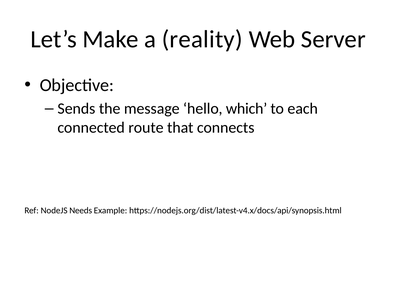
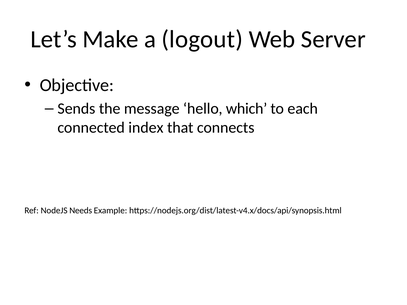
reality: reality -> logout (202, 39)
route: route -> index (146, 128)
